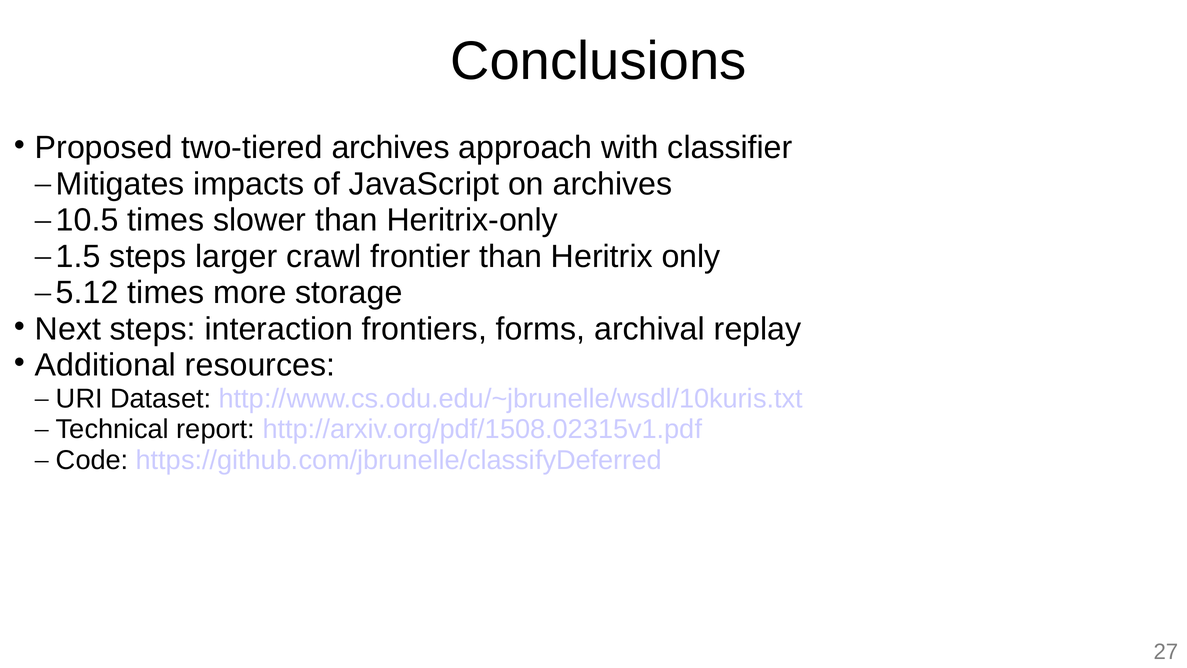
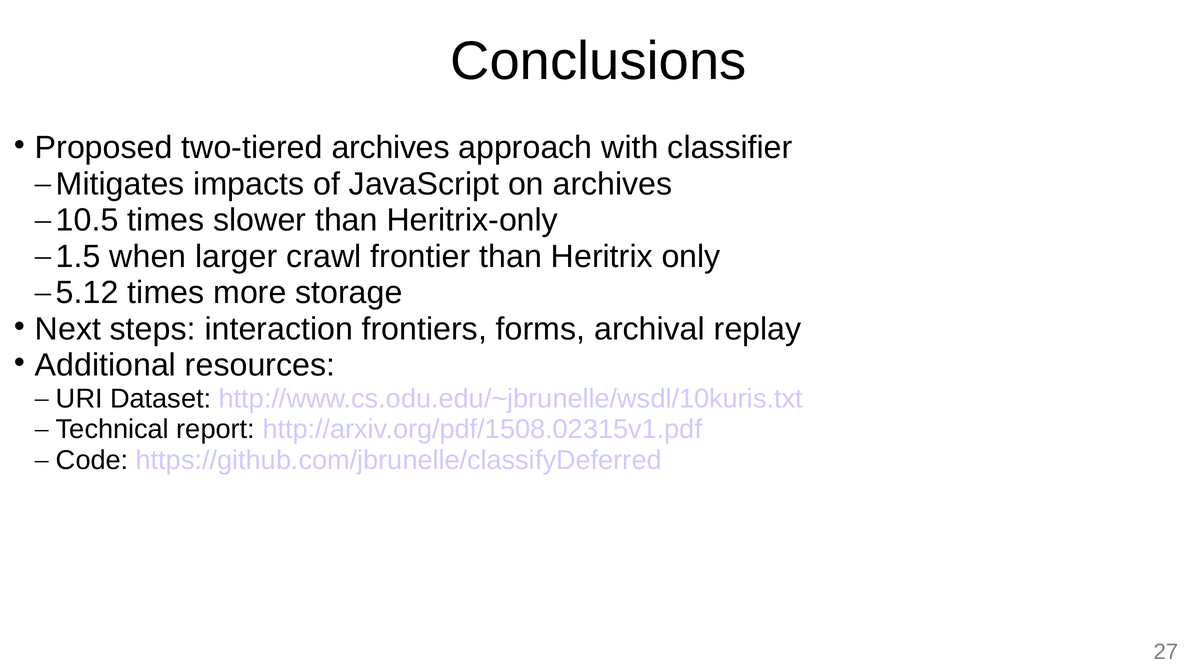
steps: steps -> when (148, 256)
